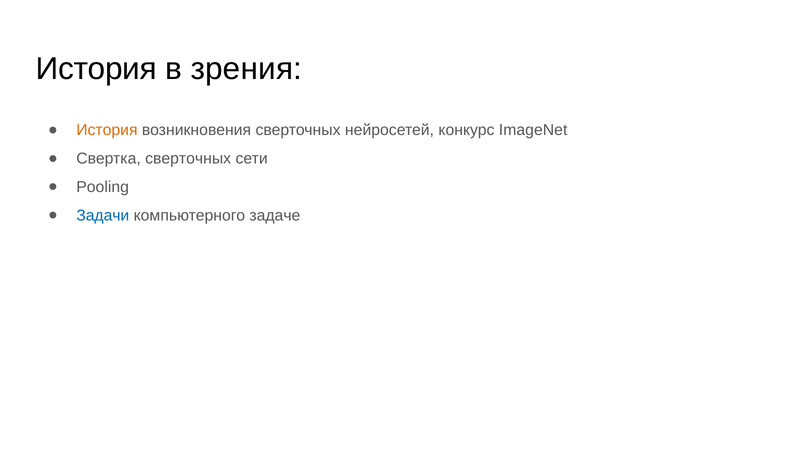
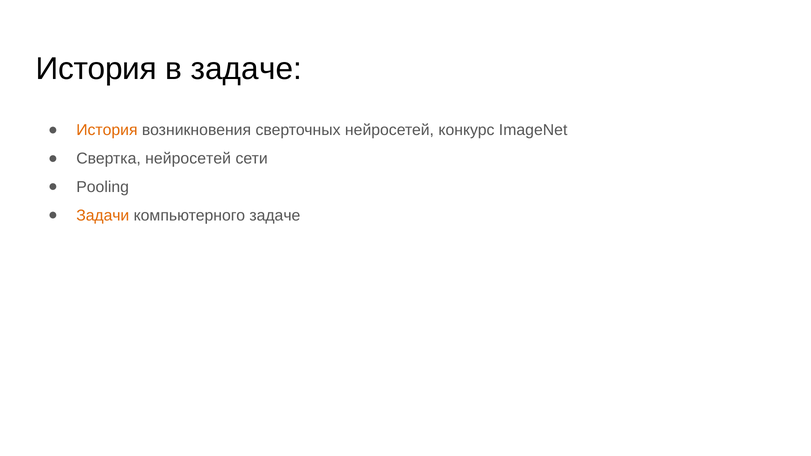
в зрения: зрения -> задаче (246, 69)
Свертка сверточных: сверточных -> нейросетей (188, 159)
Задачи colour: blue -> orange (103, 215)
